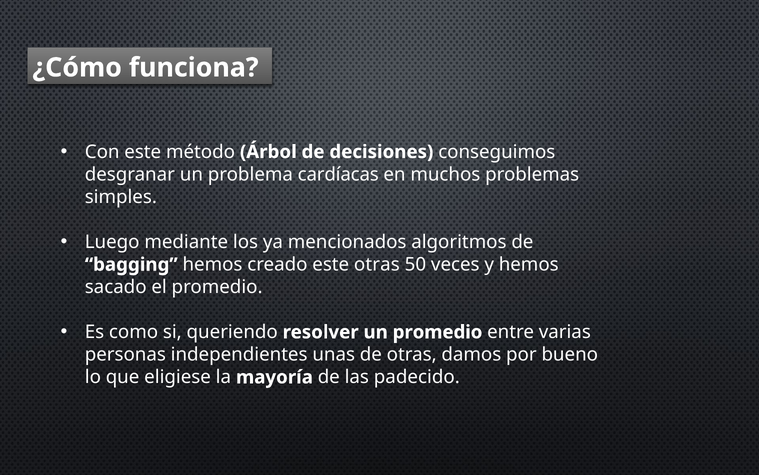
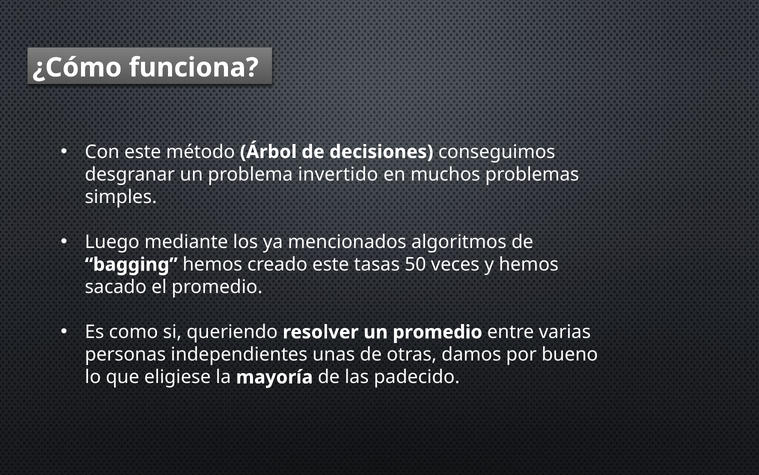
cardíacas: cardíacas -> invertido (338, 174)
este otras: otras -> tasas (377, 264)
